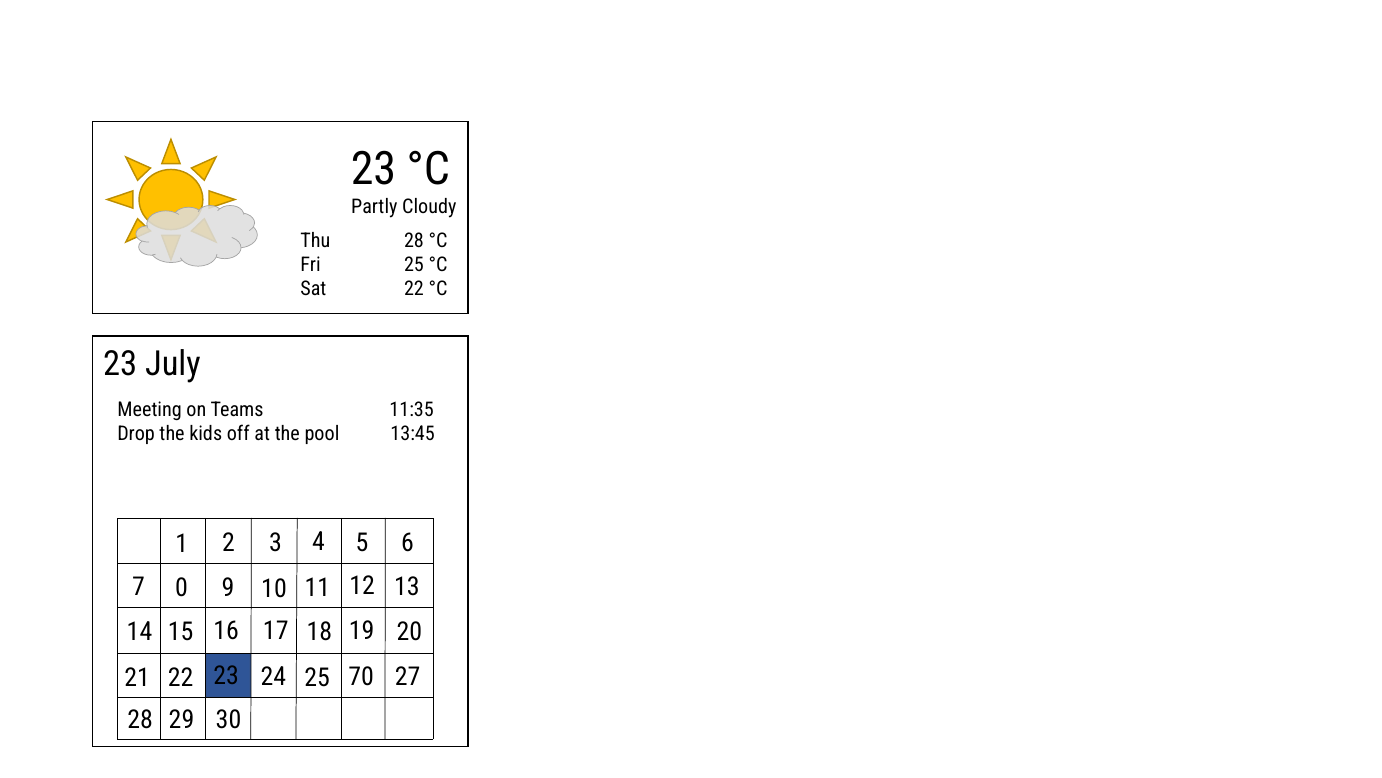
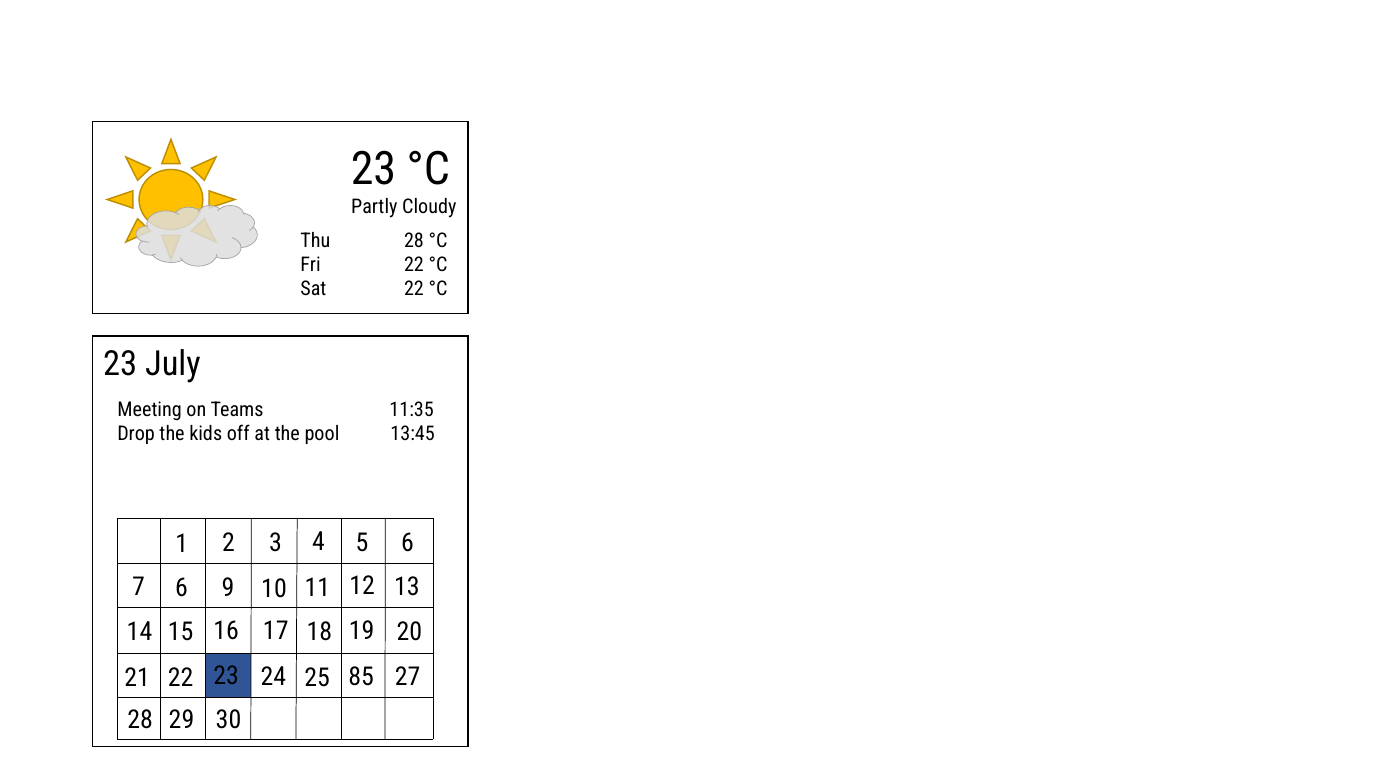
Fri 25: 25 -> 22 (414, 265)
7 0: 0 -> 6 (182, 587)
70: 70 -> 85 (361, 676)
